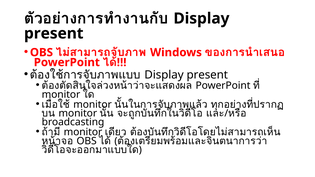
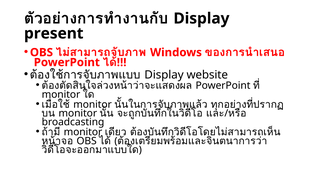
present: present -> website (207, 75)
